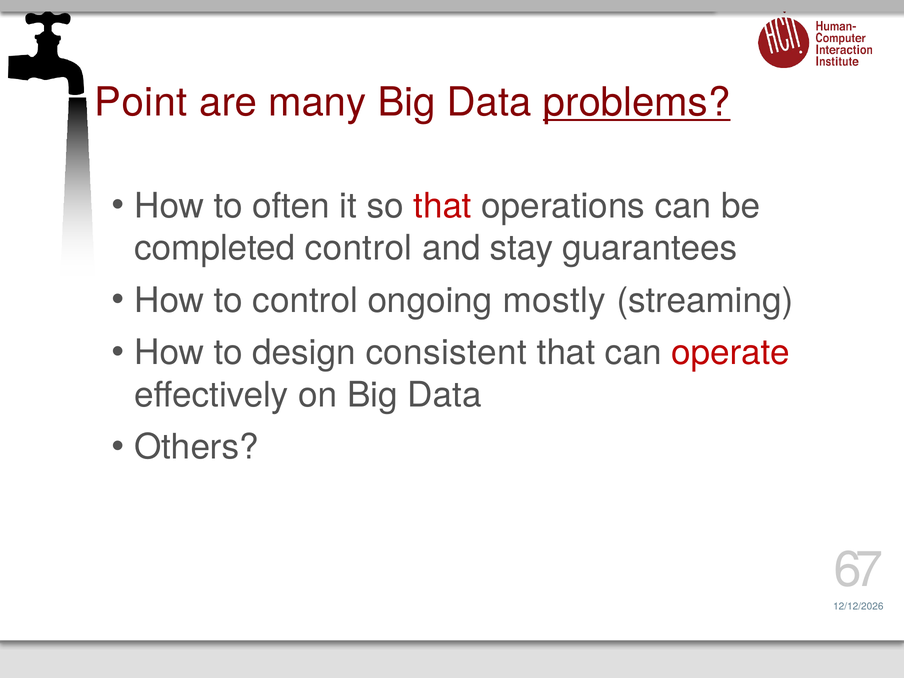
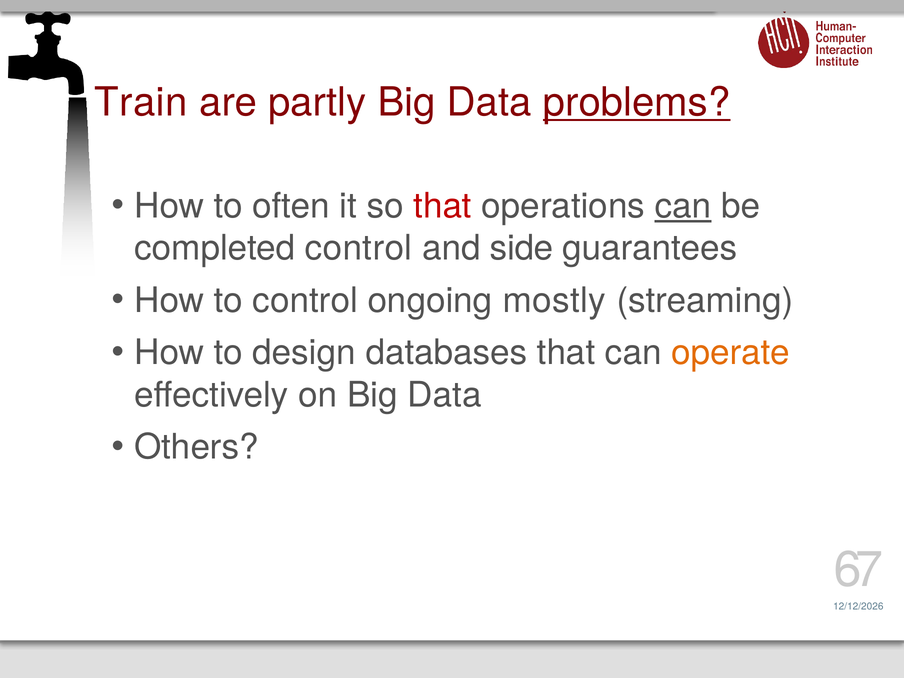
Point: Point -> Train (141, 103)
many: many -> partly (317, 103)
can underline: none -> present (683, 206)
stay: stay -> side (522, 248)
consistent: consistent -> databases (446, 353)
operate colour: red -> orange (731, 353)
